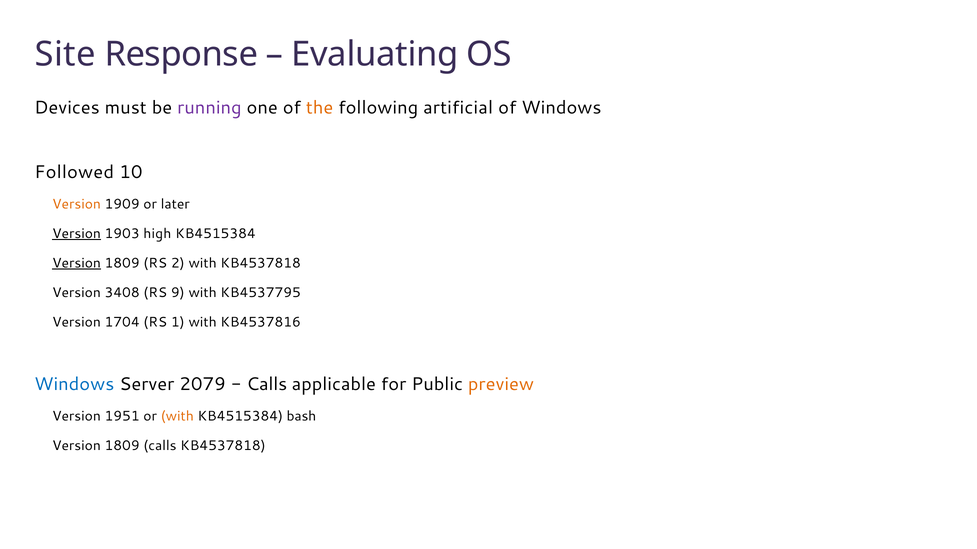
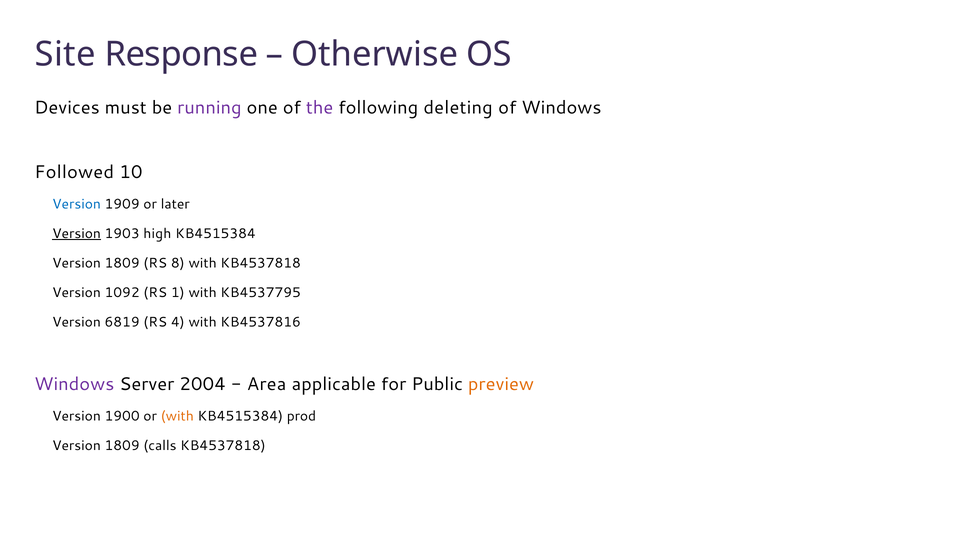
Evaluating: Evaluating -> Otherwise (375, 54)
the colour: orange -> purple (320, 108)
artificial: artificial -> deleting (458, 108)
Version colour: orange -> blue (77, 204)
Version underline: present -> none (77, 263)
2: 2 -> 8 (178, 263)
3408: 3408 -> 1092 (122, 293)
9: 9 -> 1 (178, 293)
1704: 1704 -> 6819 (122, 323)
1: 1 -> 4 (178, 323)
Windows colour: blue -> purple (74, 385)
2079: 2079 -> 2004 (203, 385)
Calls: Calls -> Area (267, 385)
1951: 1951 -> 1900 (122, 416)
bash: bash -> prod (301, 416)
